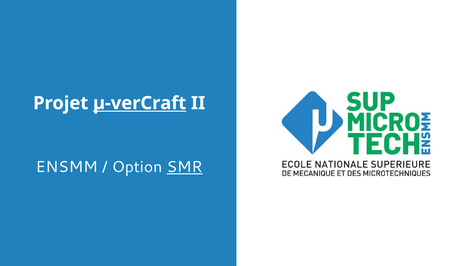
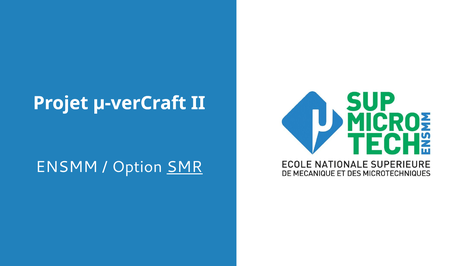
µ-verCraft underline: present -> none (140, 103)
